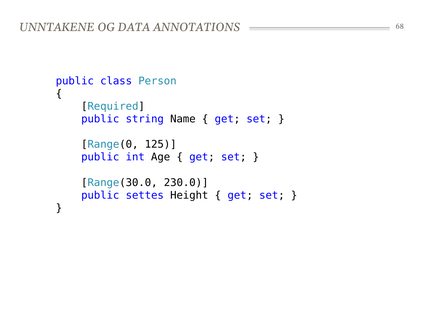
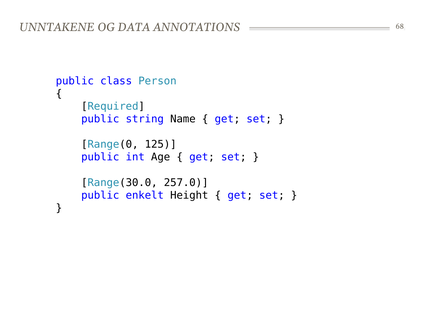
230.0: 230.0 -> 257.0 (186, 183)
settes: settes -> enkelt (145, 195)
